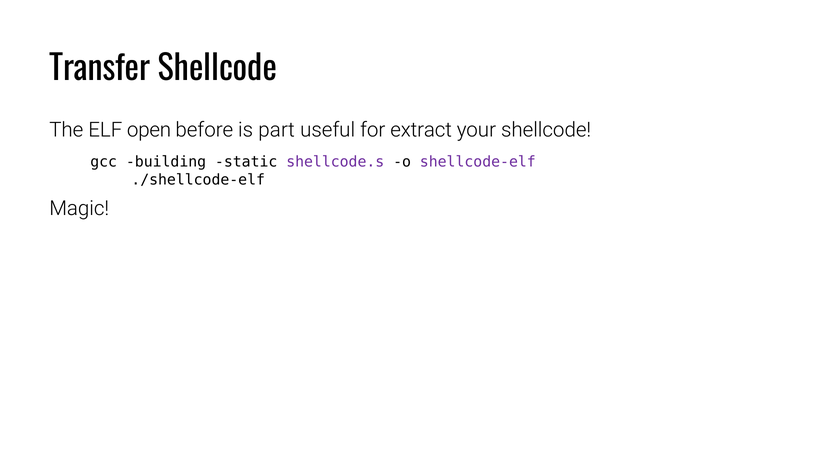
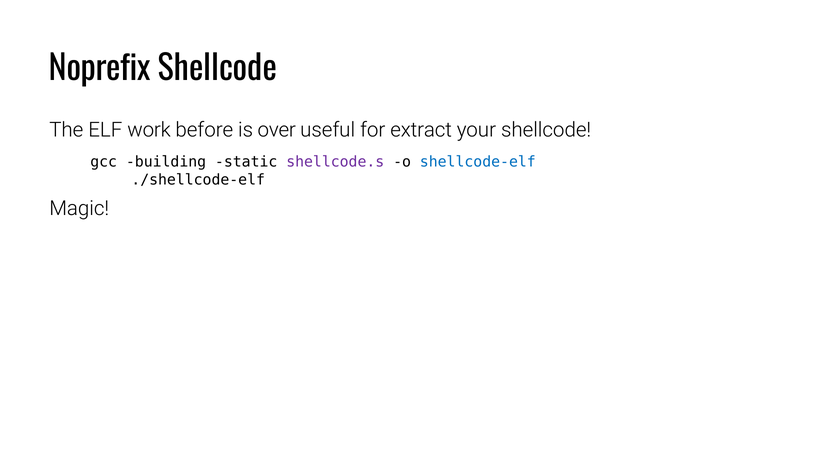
Transfer: Transfer -> Noprefix (100, 69)
open: open -> work (149, 130)
part: part -> over (277, 130)
shellcode-elf colour: purple -> blue (478, 162)
